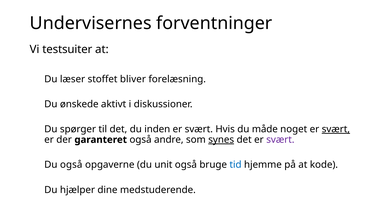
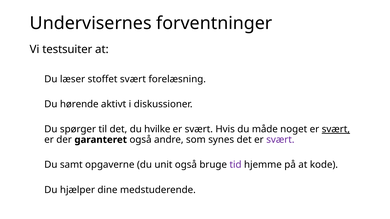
stoffet bliver: bliver -> svært (133, 79)
ønskede: ønskede -> hørende (79, 104)
inden: inden -> hvilke (157, 129)
synes underline: present -> none (221, 140)
Du også: også -> samt (71, 165)
tid colour: blue -> purple (236, 165)
